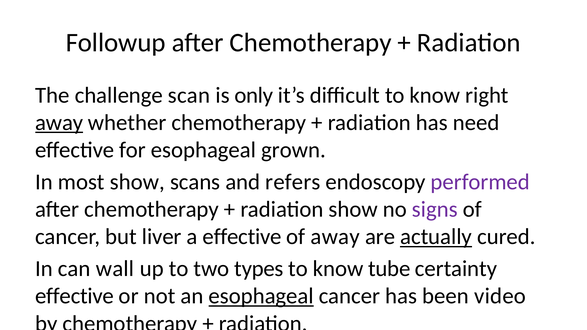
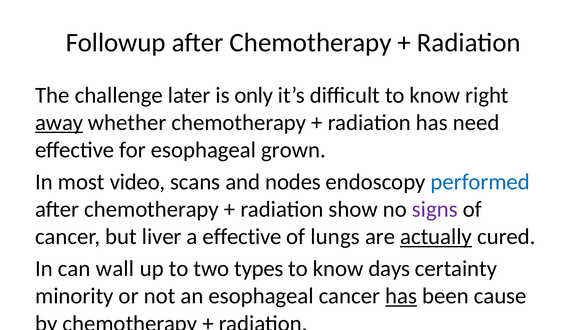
scan: scan -> later (189, 95)
most show: show -> video (137, 182)
refers: refers -> nodes (293, 182)
performed colour: purple -> blue (480, 182)
of away: away -> lungs (335, 237)
tube: tube -> days (389, 269)
effective: effective -> minority (74, 296)
esophageal underline: present -> none (261, 296)
has underline: none -> present (401, 296)
video: video -> cause (500, 296)
